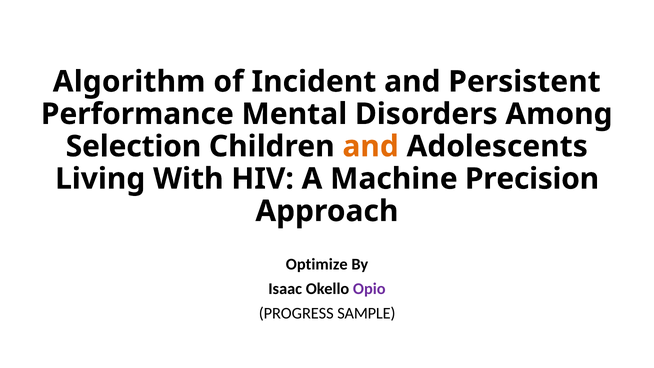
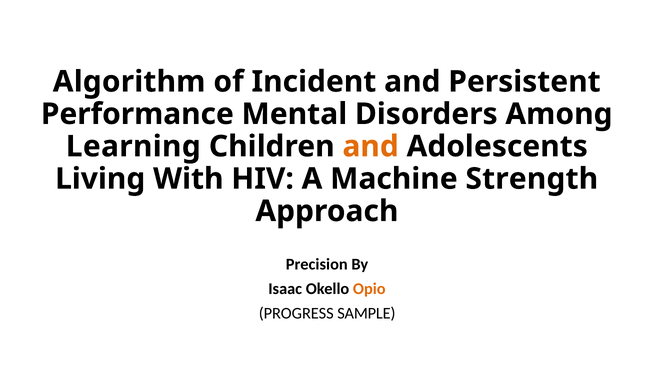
Selection: Selection -> Learning (133, 146)
Precision: Precision -> Strength (532, 179)
Optimize: Optimize -> Precision (317, 264)
Opio colour: purple -> orange (369, 289)
